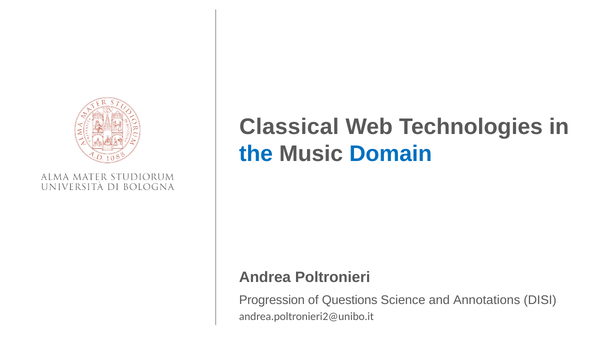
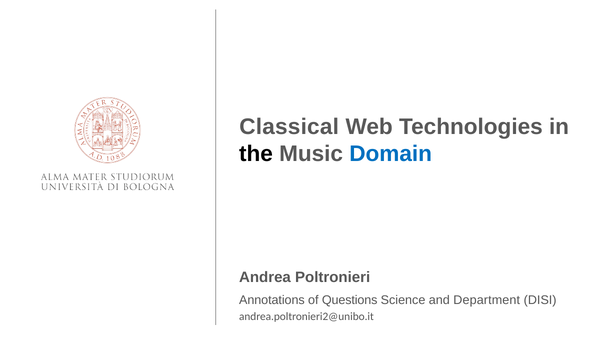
the colour: blue -> black (256, 154)
Progression: Progression -> Annotations (272, 301)
Annotations: Annotations -> Department (487, 301)
